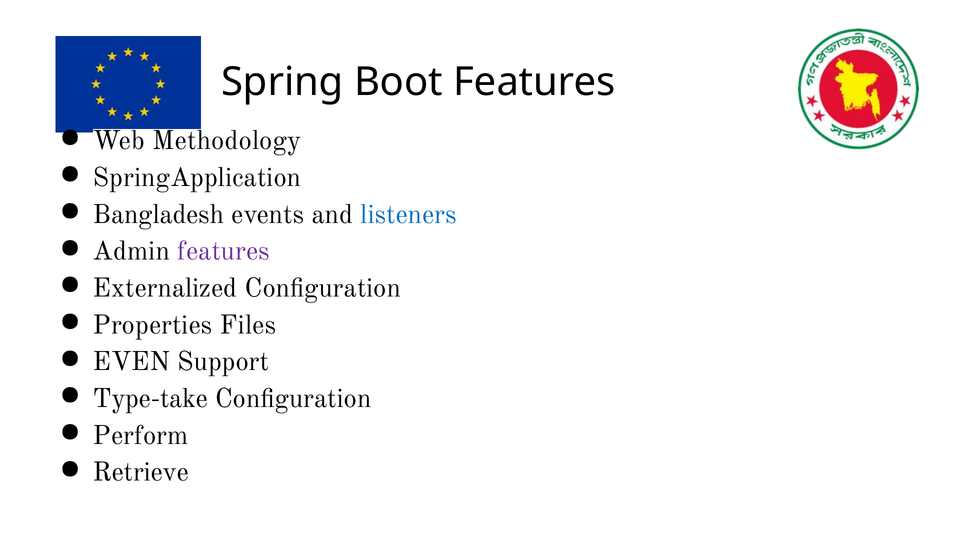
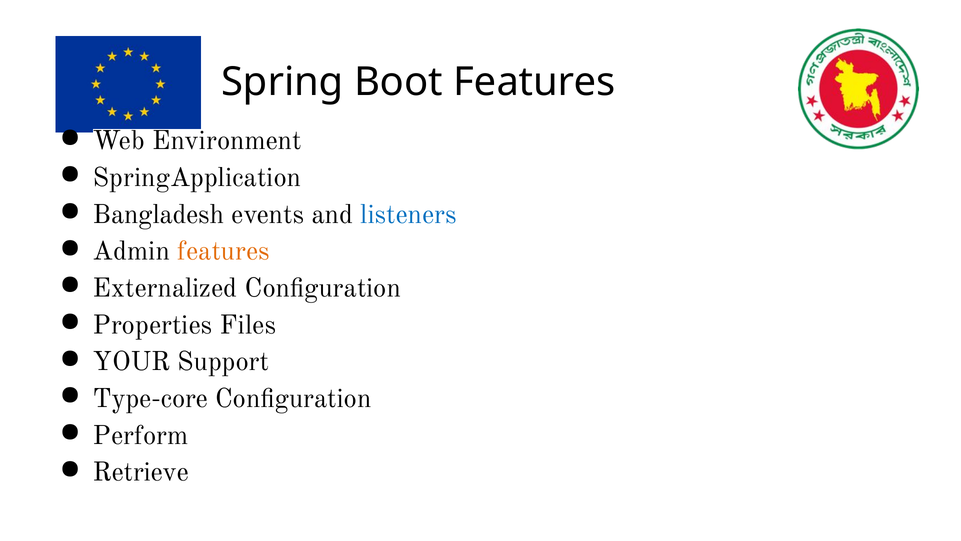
Methodology: Methodology -> Environment (227, 141)
features colour: purple -> orange (224, 251)
EVEN: EVEN -> YOUR (132, 361)
Type-take: Type-take -> Type-core (150, 398)
